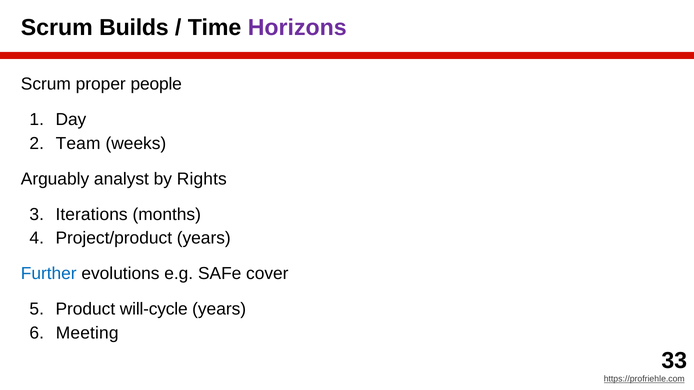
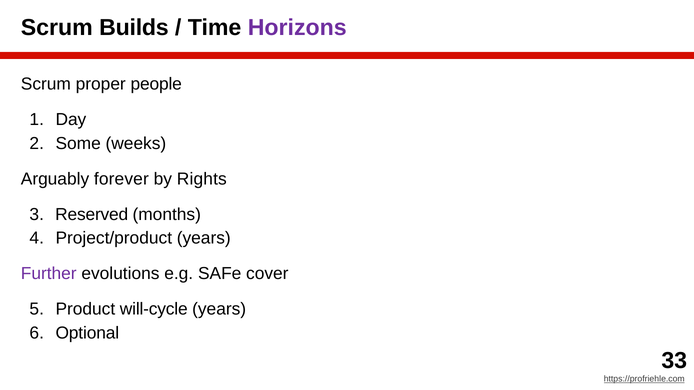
Team: Team -> Some (78, 144)
analyst: analyst -> forever (121, 179)
Iterations: Iterations -> Reserved (92, 215)
Further colour: blue -> purple (49, 274)
Meeting: Meeting -> Optional (87, 333)
